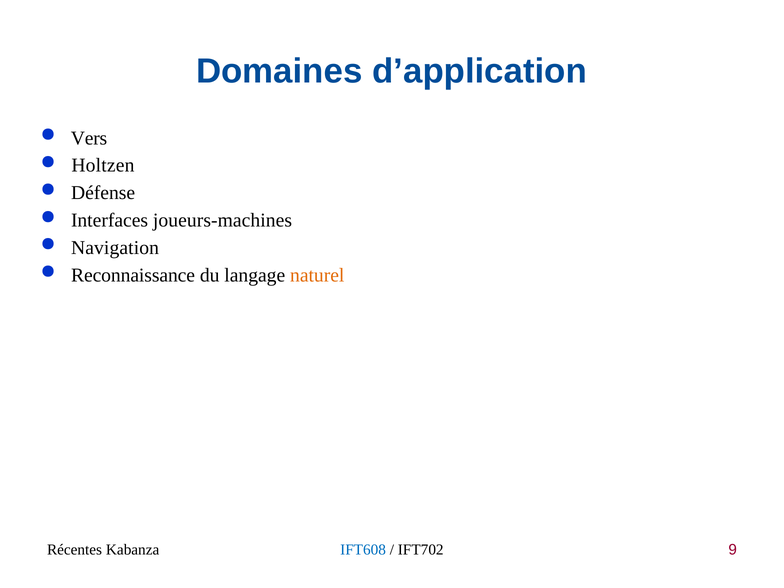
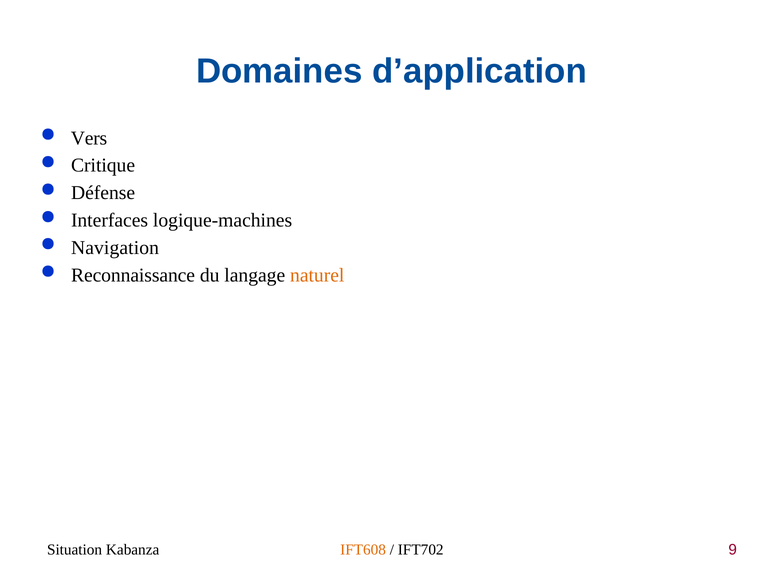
Holtzen: Holtzen -> Critique (103, 166)
joueurs-machines: joueurs-machines -> logique-machines (223, 220)
Récentes: Récentes -> Situation (75, 550)
IFT608 colour: blue -> orange (363, 550)
